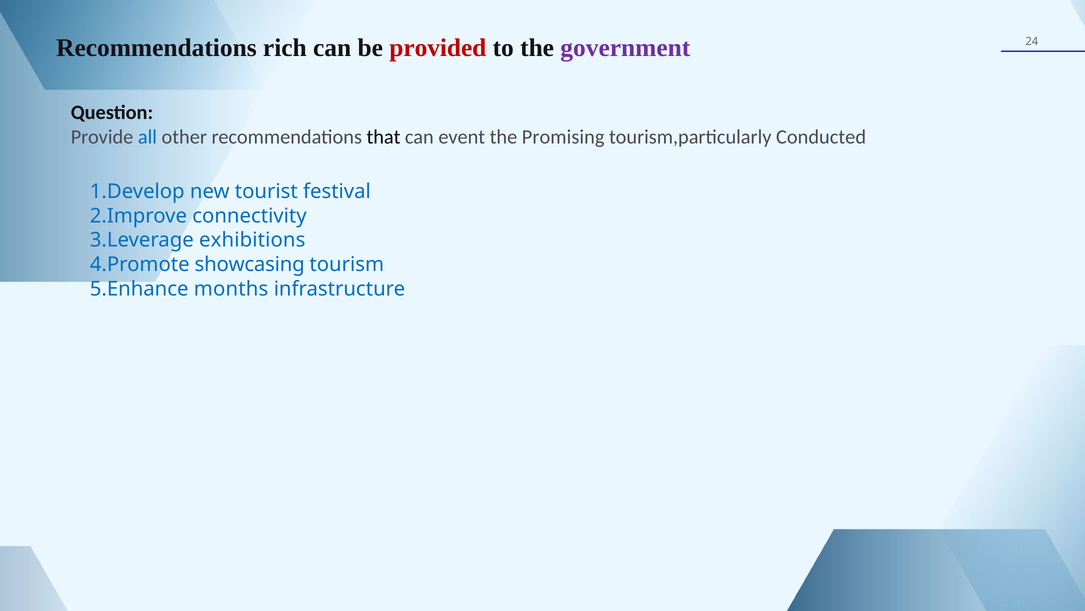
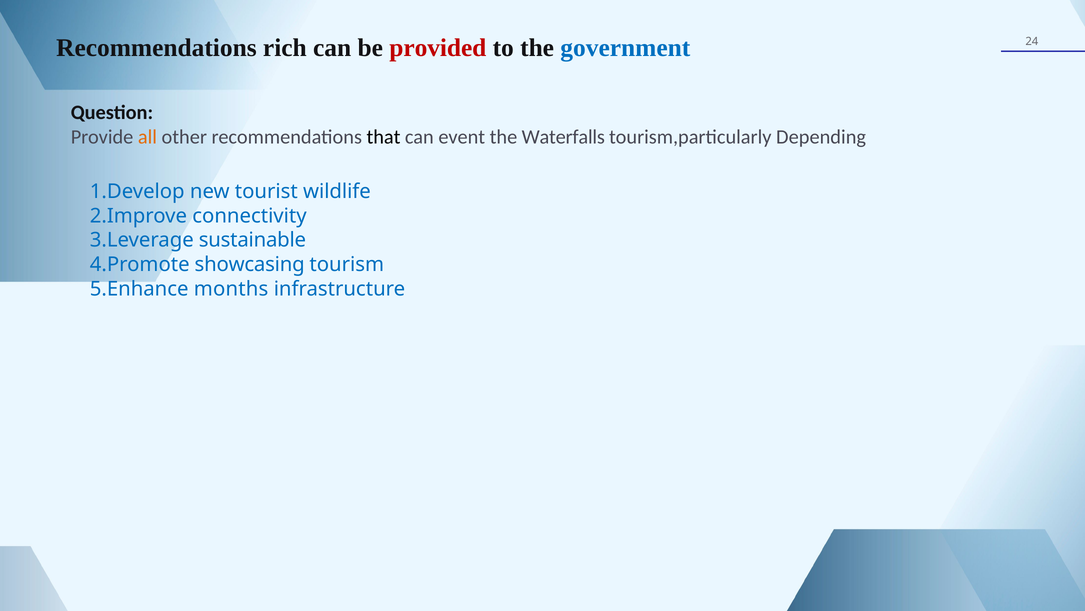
government colour: purple -> blue (625, 48)
all colour: blue -> orange (147, 137)
Promising: Promising -> Waterfalls (563, 137)
Conducted: Conducted -> Depending (821, 137)
festival: festival -> wildlife (337, 191)
exhibitions: exhibitions -> sustainable (252, 240)
